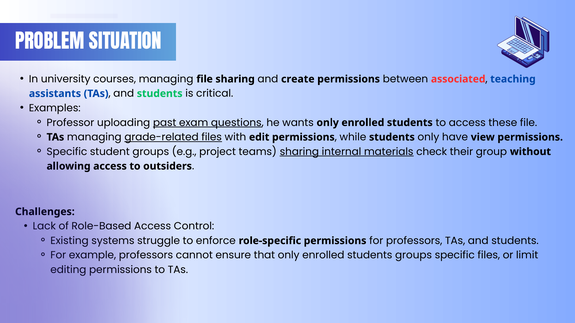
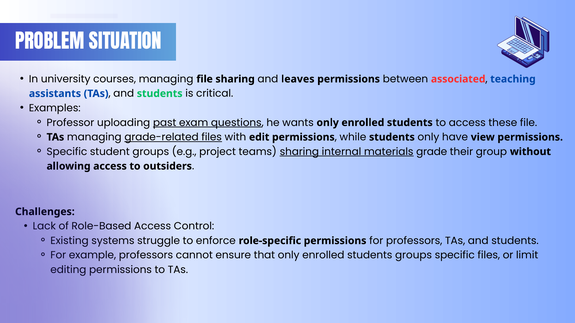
create: create -> leaves (298, 79)
check: check -> grade (432, 152)
